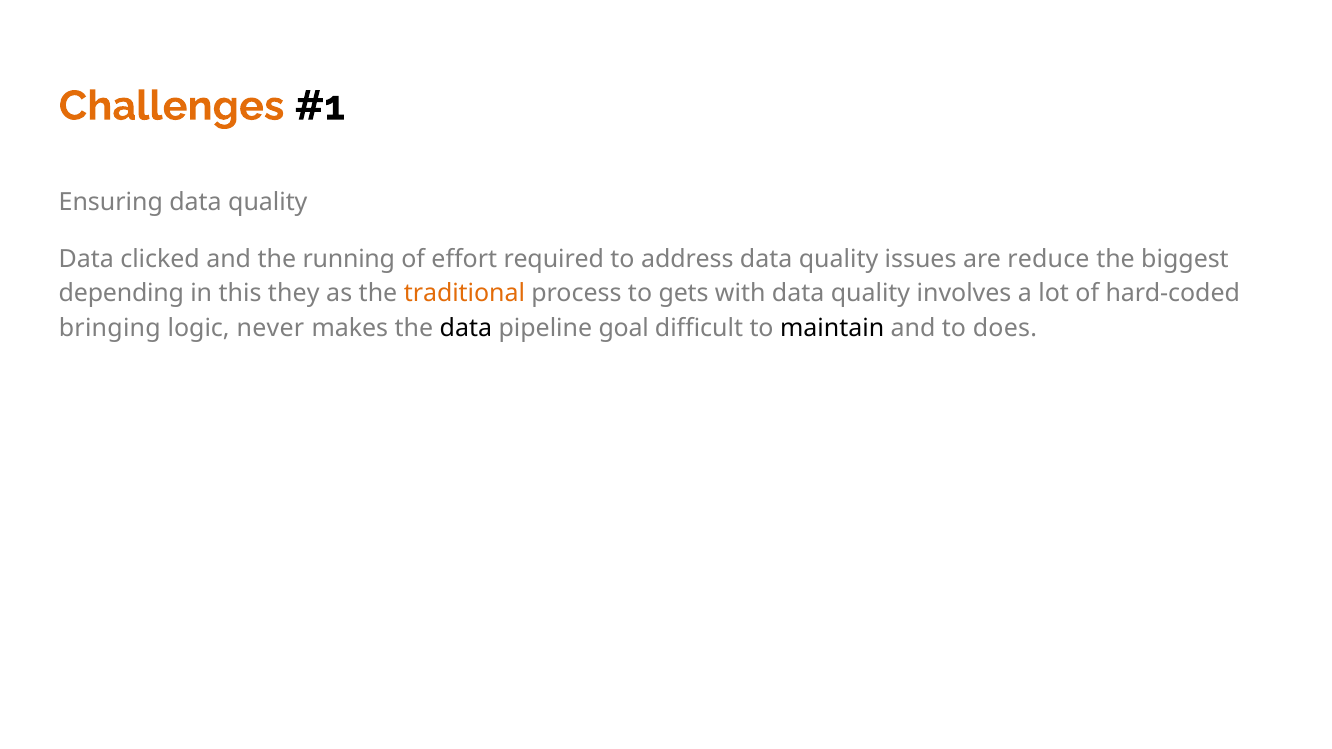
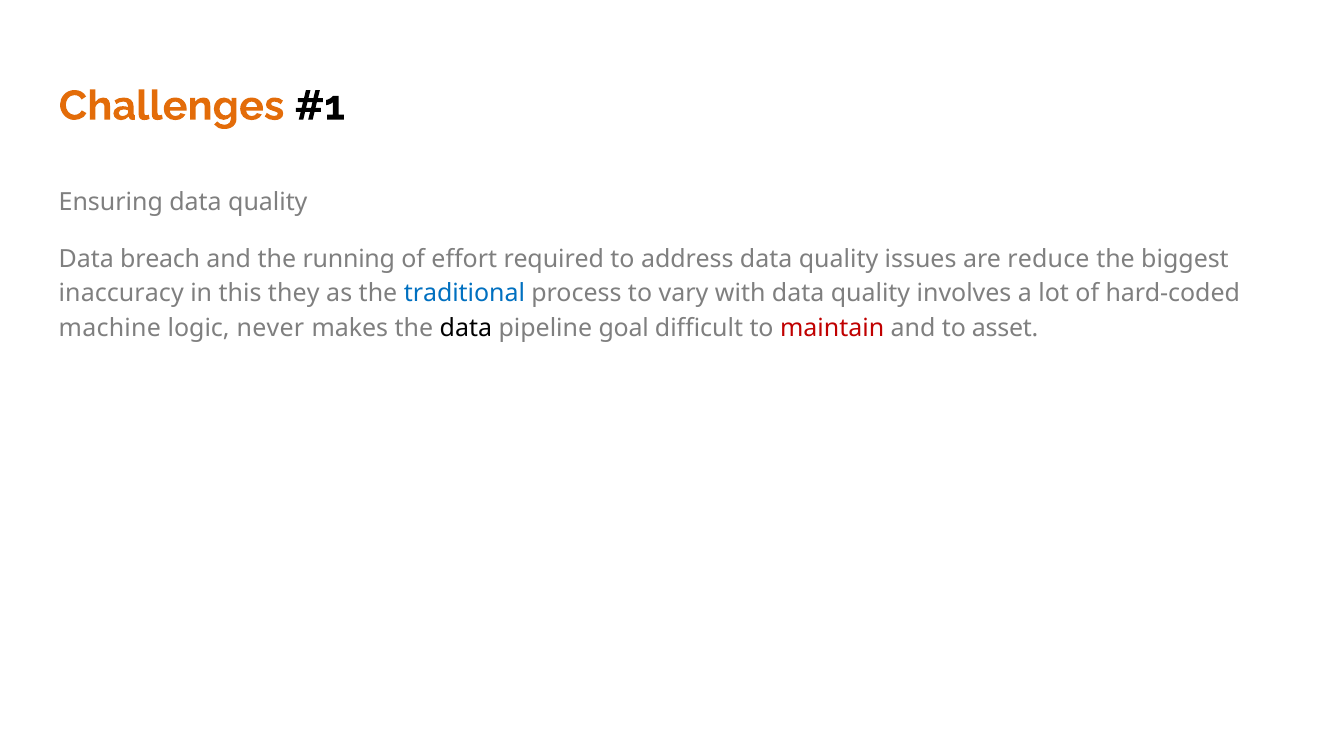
clicked: clicked -> breach (160, 259)
depending: depending -> inaccuracy (121, 294)
traditional colour: orange -> blue (464, 294)
gets: gets -> vary (683, 294)
bringing: bringing -> machine (110, 328)
maintain colour: black -> red (832, 328)
does: does -> asset (1005, 328)
